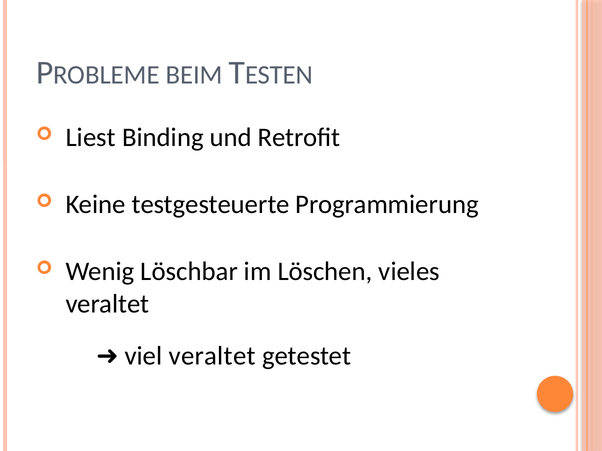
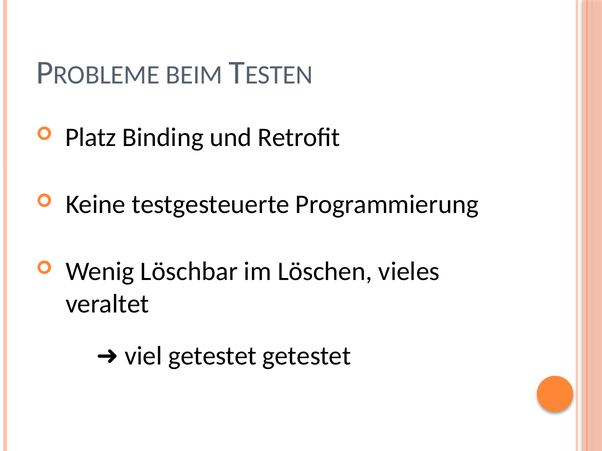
Liest: Liest -> Platz (91, 138)
veraltet: veraltet -> getestet (213, 356)
